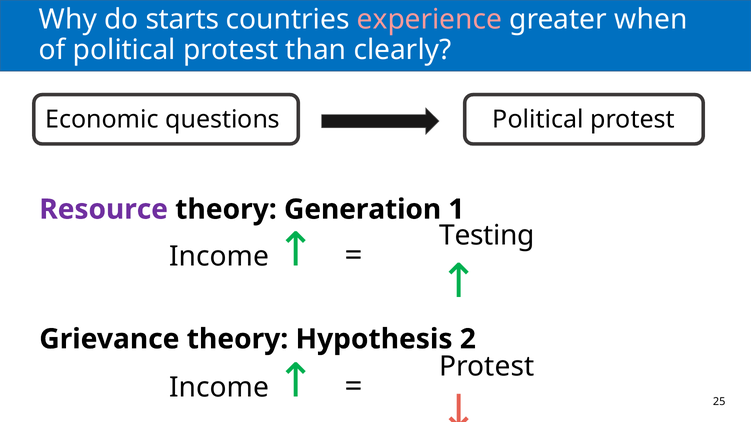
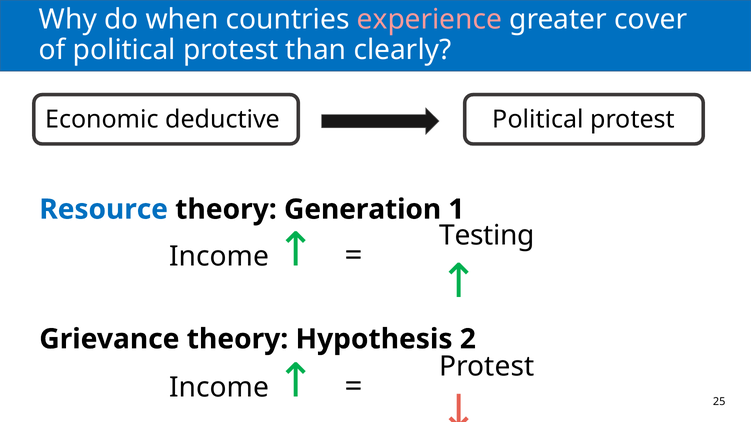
starts: starts -> when (182, 20)
when: when -> cover (651, 20)
questions: questions -> deductive (223, 120)
Resource colour: purple -> blue (104, 210)
